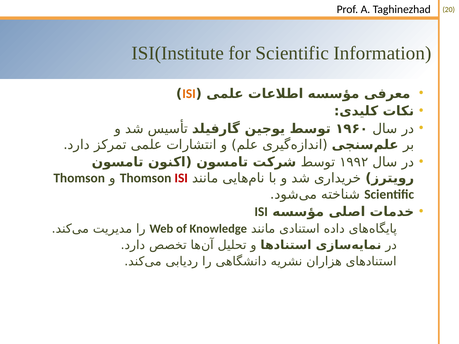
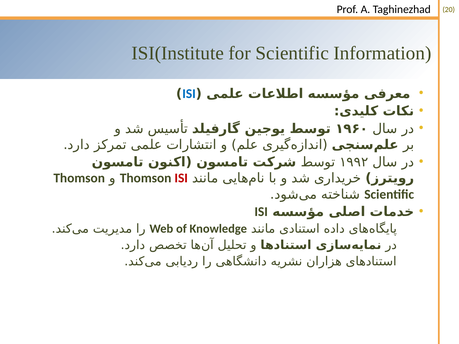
ISI colour: orange -> blue (189, 94)
